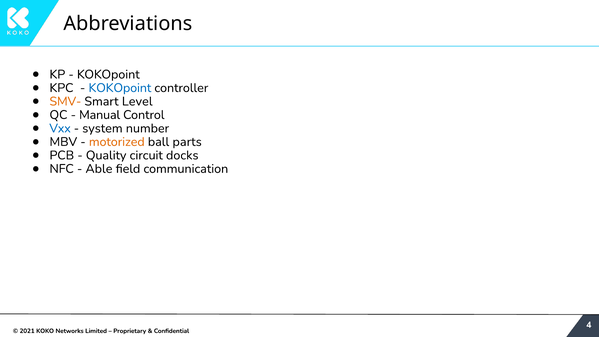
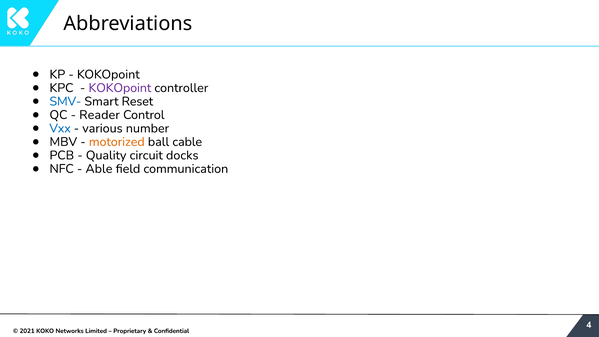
KOKOpoint colour: blue -> purple (120, 88)
SMV- colour: orange -> blue (65, 101)
Level: Level -> Reset (137, 101)
Manual: Manual -> Reader (100, 115)
system: system -> various (102, 128)
parts: parts -> cable (187, 142)
